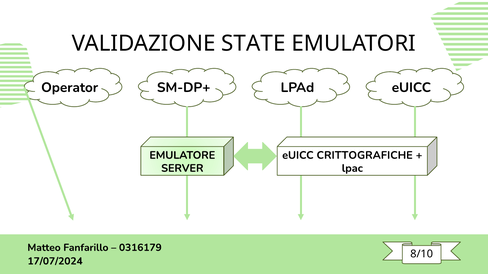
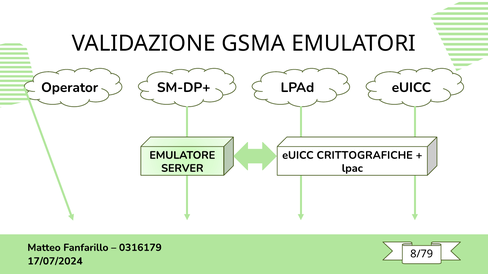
STATE: STATE -> GSMA (253, 44)
8/10: 8/10 -> 8/79 (422, 254)
